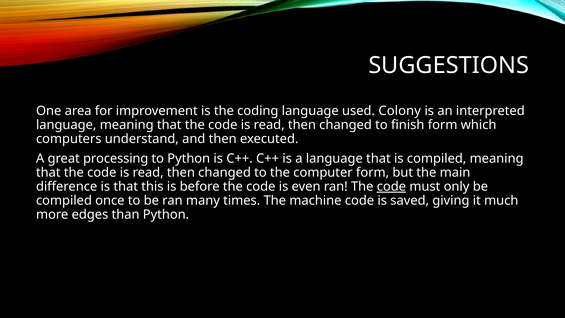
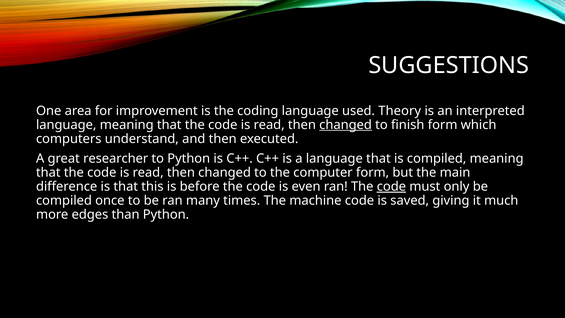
Colony: Colony -> Theory (400, 111)
changed underline: none -> present (346, 125)
processing: processing -> researcher (116, 159)
